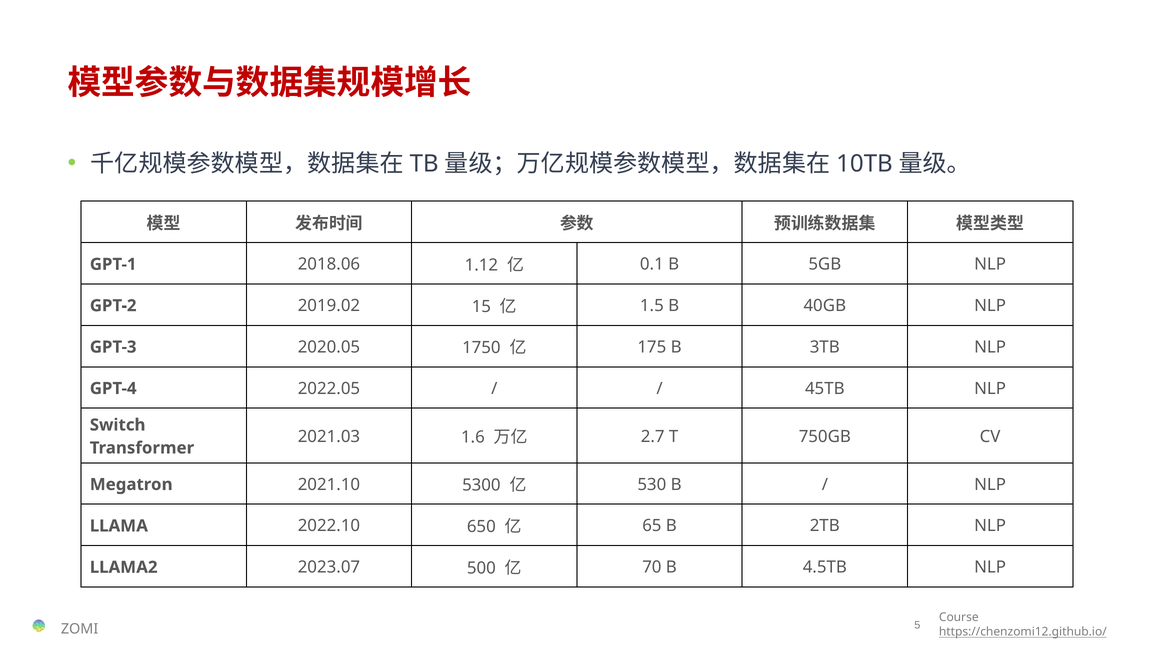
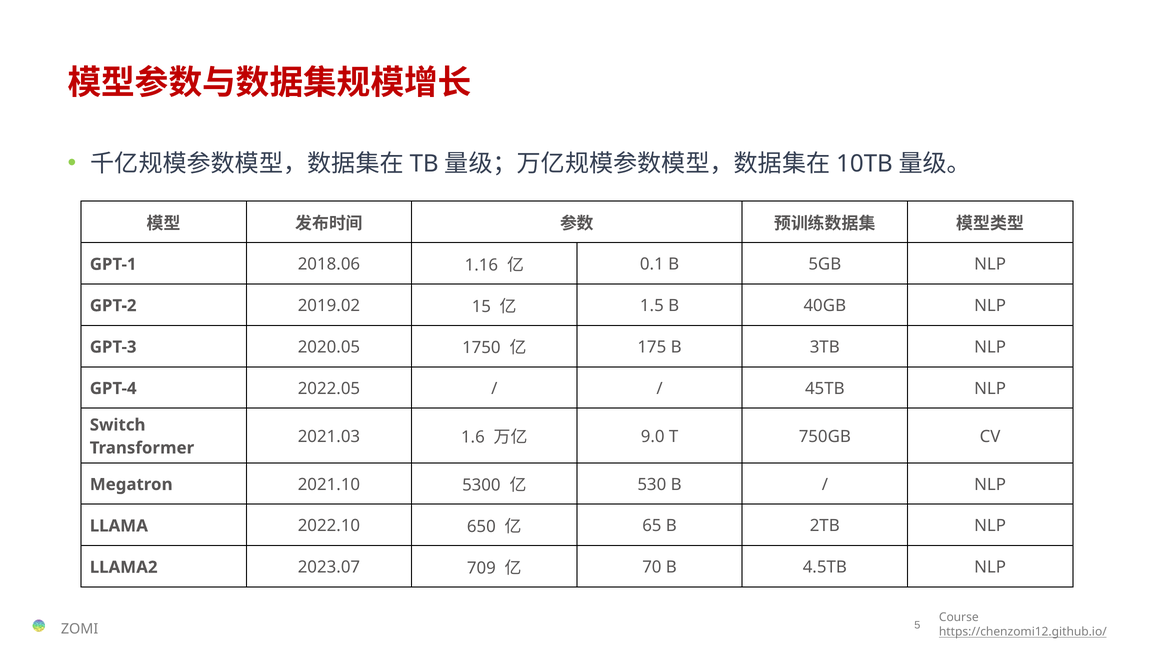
1.12: 1.12 -> 1.16 (481, 265)
2.7: 2.7 -> 9.0 (653, 436)
500: 500 -> 709 (481, 568)
